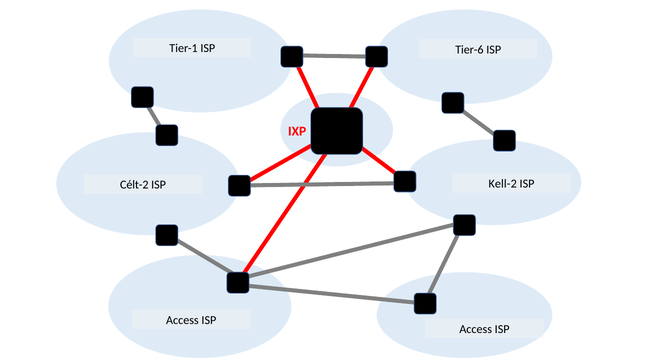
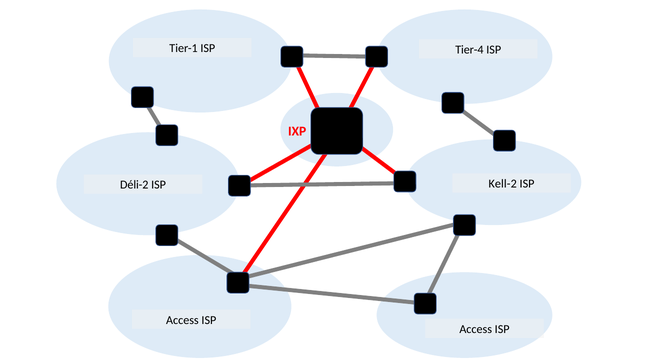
Tier-6: Tier-6 -> Tier-4 (469, 50)
Célt-2: Célt-2 -> Déli-2 (134, 185)
